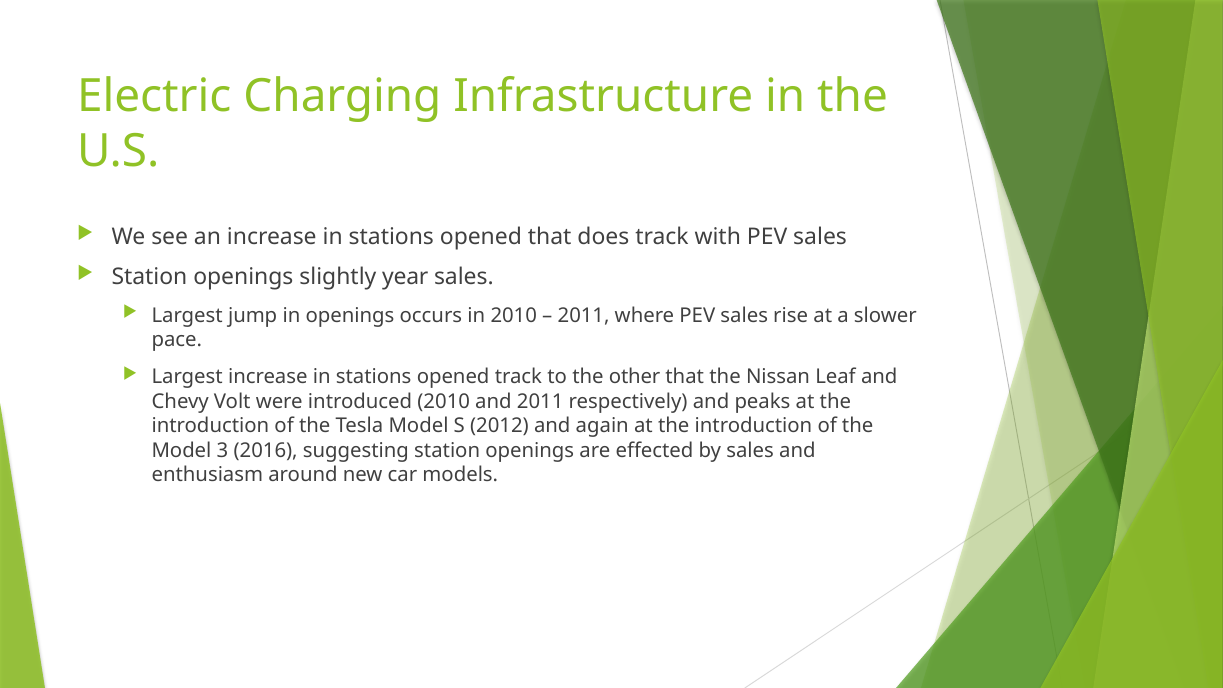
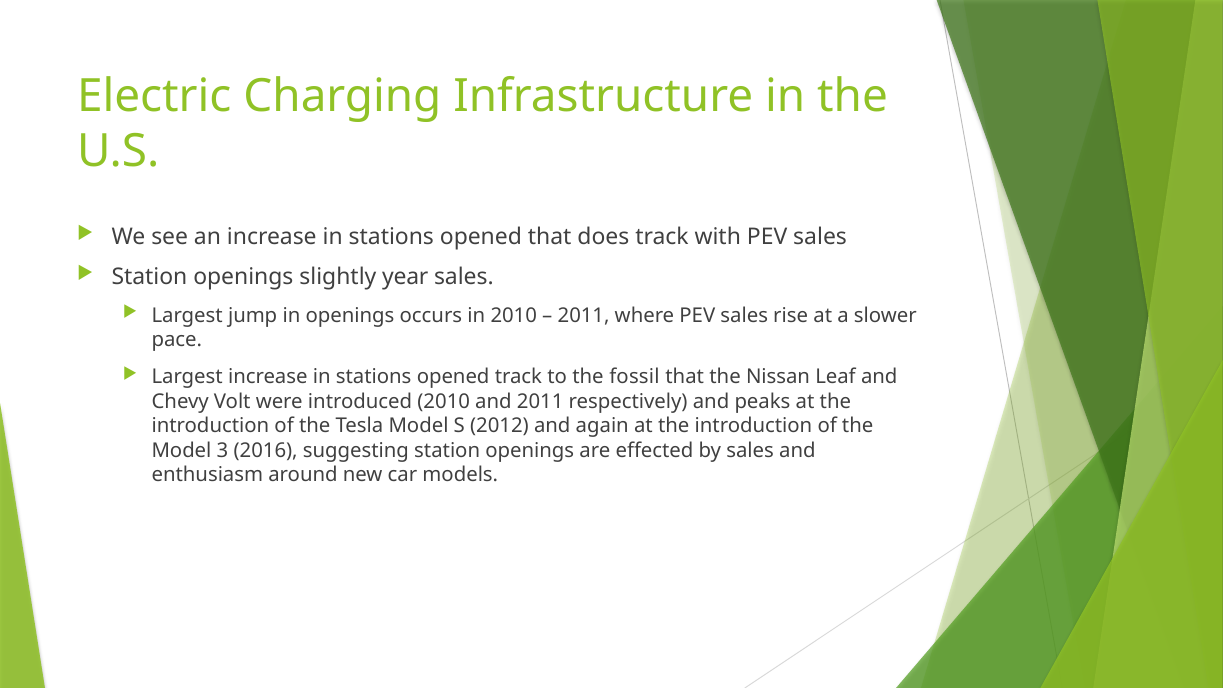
other: other -> fossil (634, 377)
